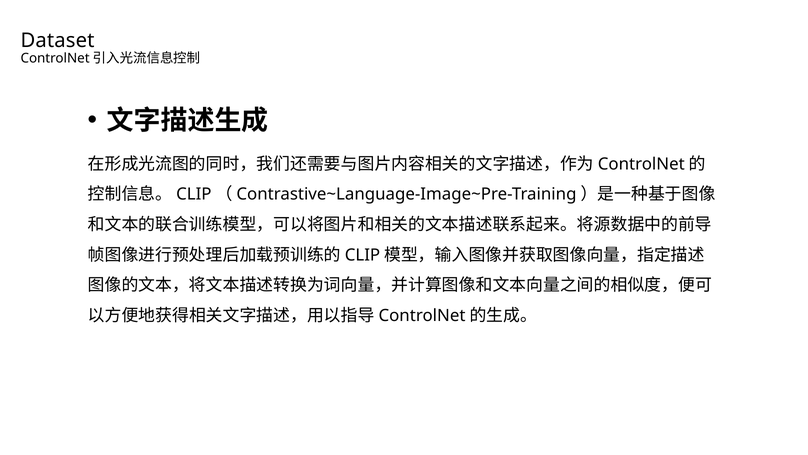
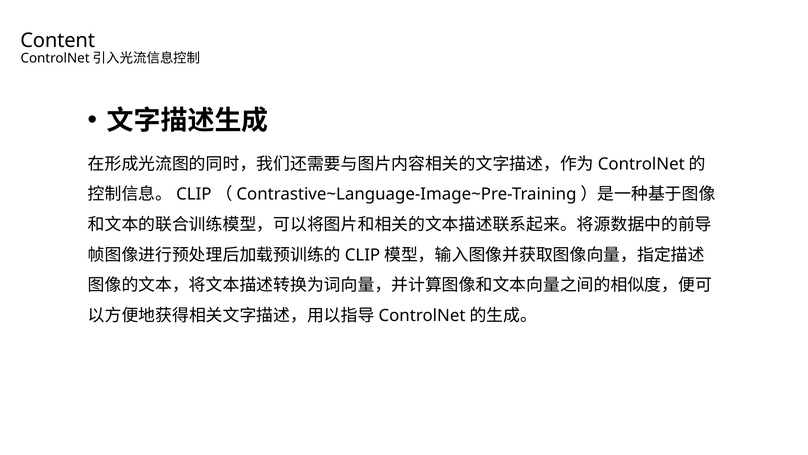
Dataset: Dataset -> Content (58, 40)
